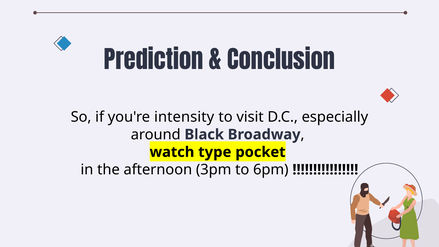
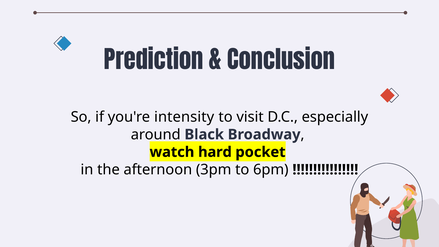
type: type -> hard (215, 152)
